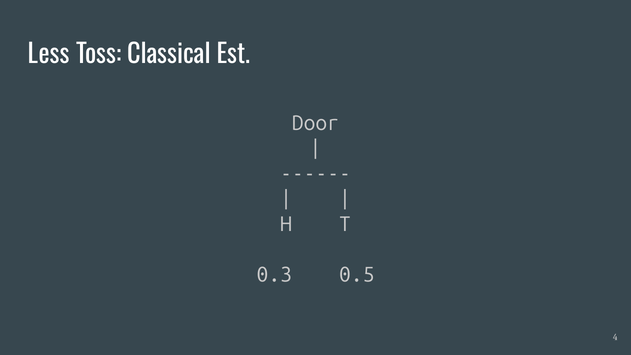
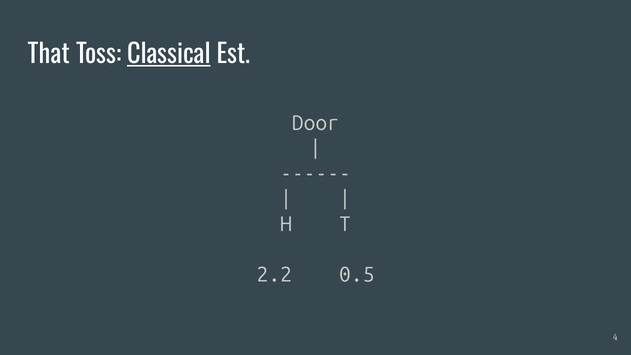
Less: Less -> That (49, 55)
Classical underline: none -> present (169, 55)
0.3: 0.3 -> 2.2 (274, 275)
